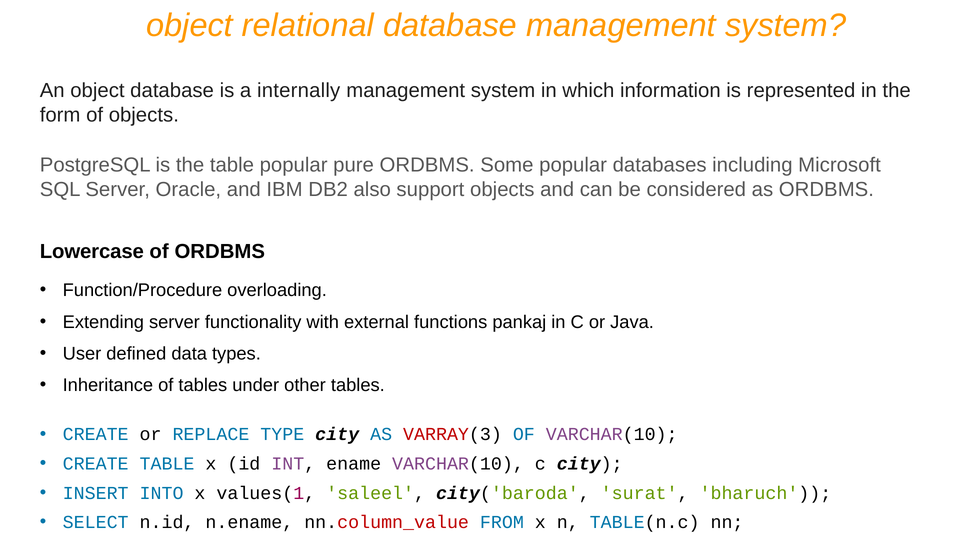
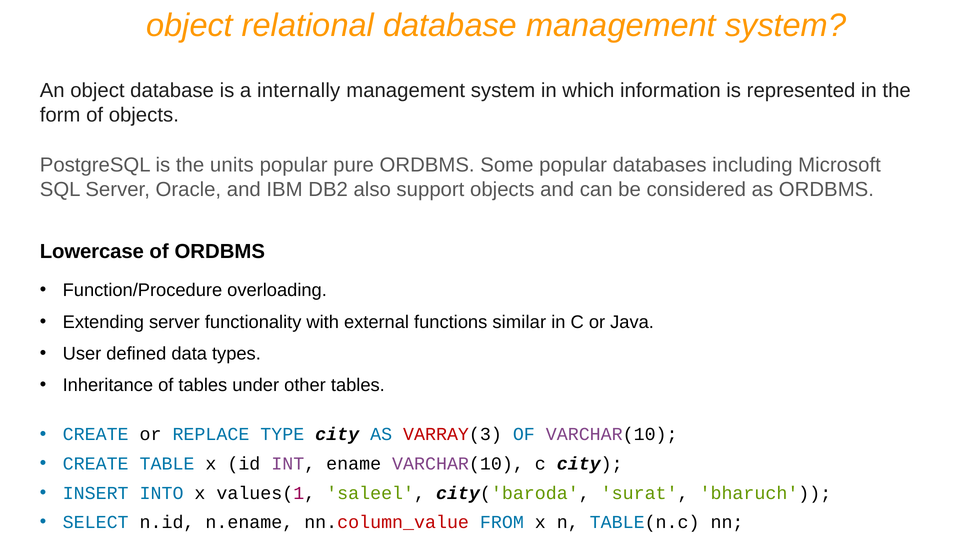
the table: table -> units (232, 165)
pankaj: pankaj -> similar (519, 322)
